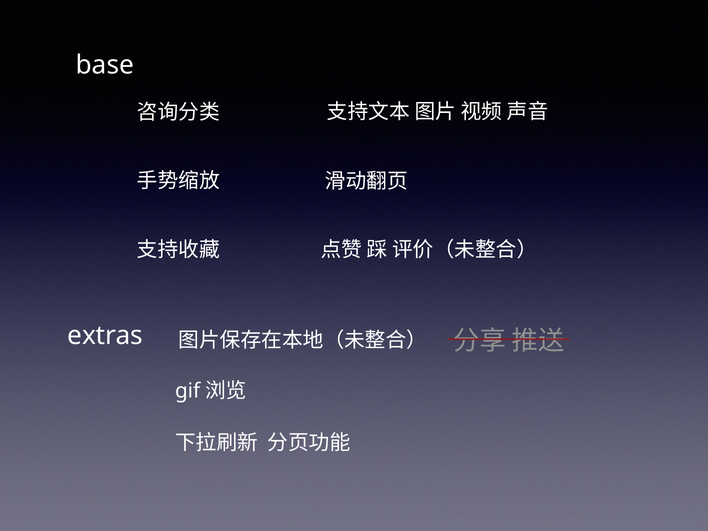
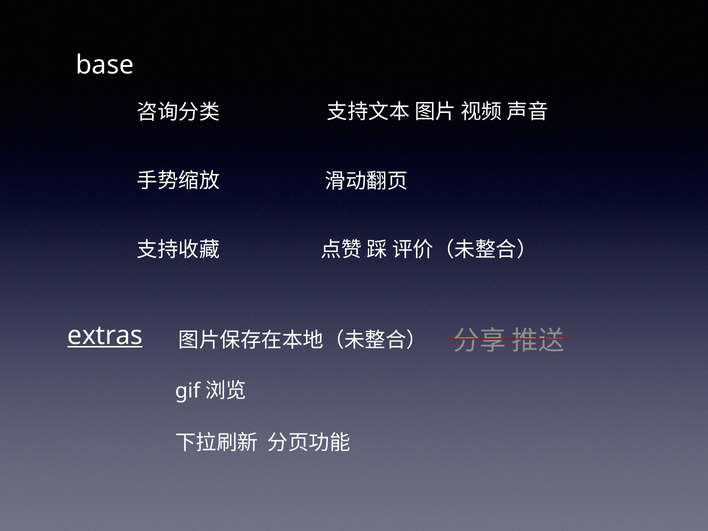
extras underline: none -> present (105, 335)
